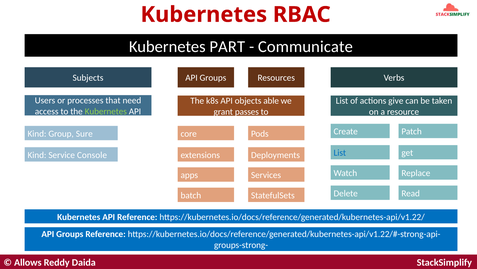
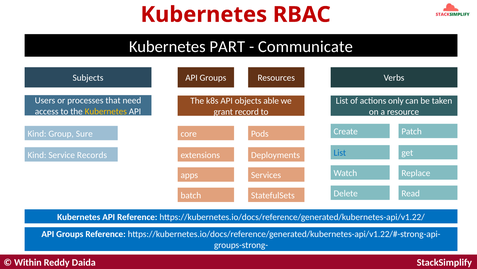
give: give -> only (396, 101)
Kubernetes colour: light green -> yellow (106, 111)
passes: passes -> record (247, 111)
Console: Console -> Records (92, 155)
Allows: Allows -> Within (28, 262)
